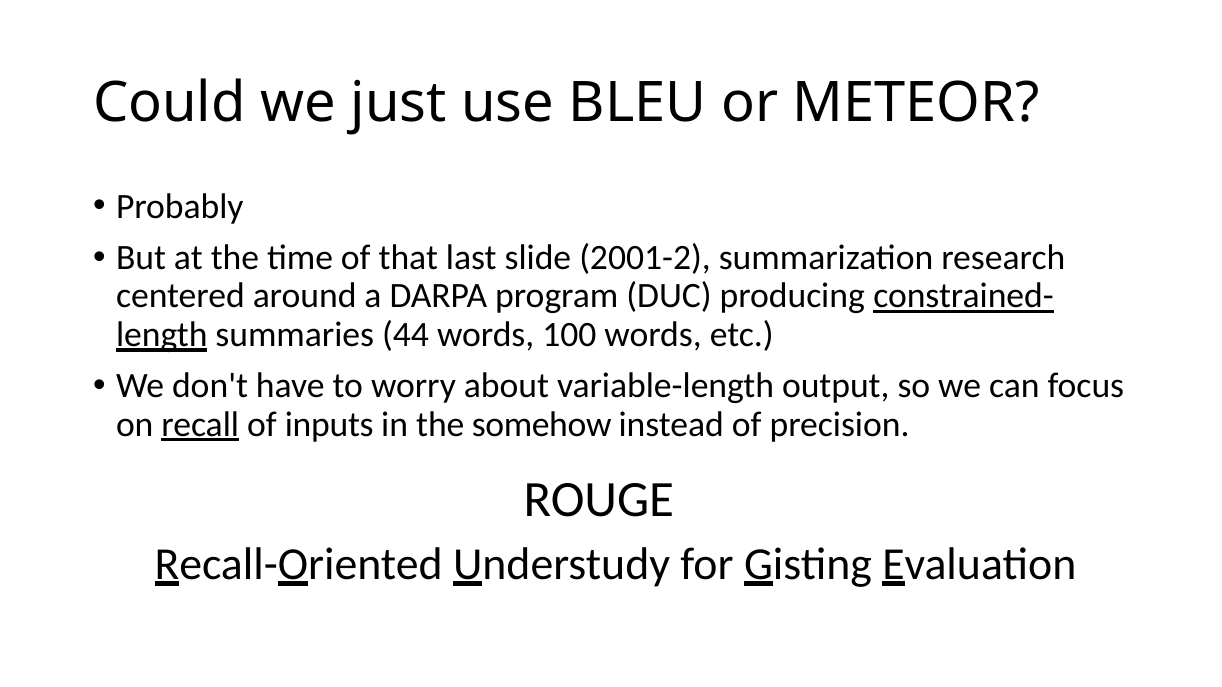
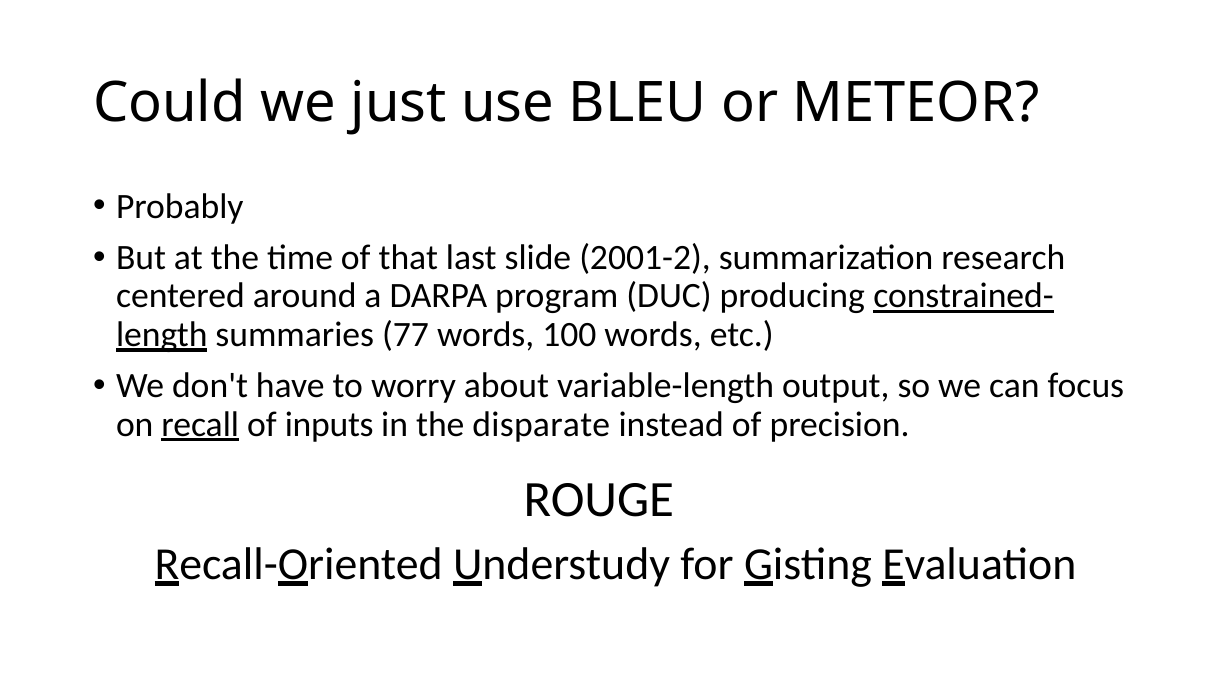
44: 44 -> 77 (406, 335)
somehow: somehow -> disparate (541, 425)
